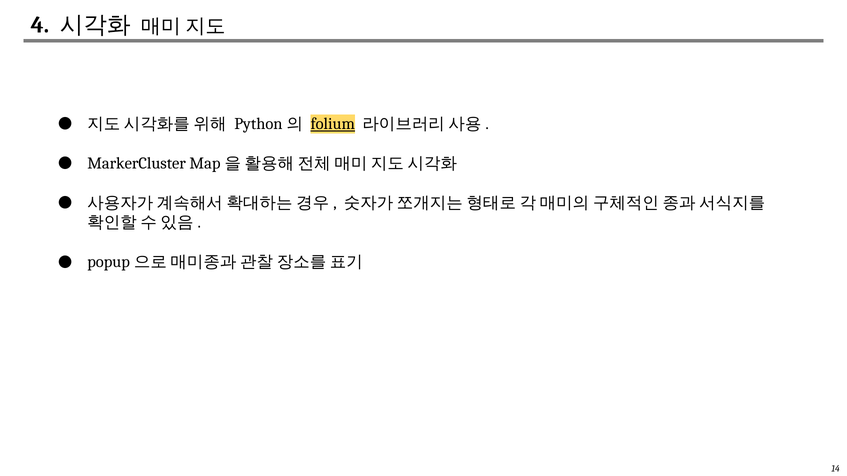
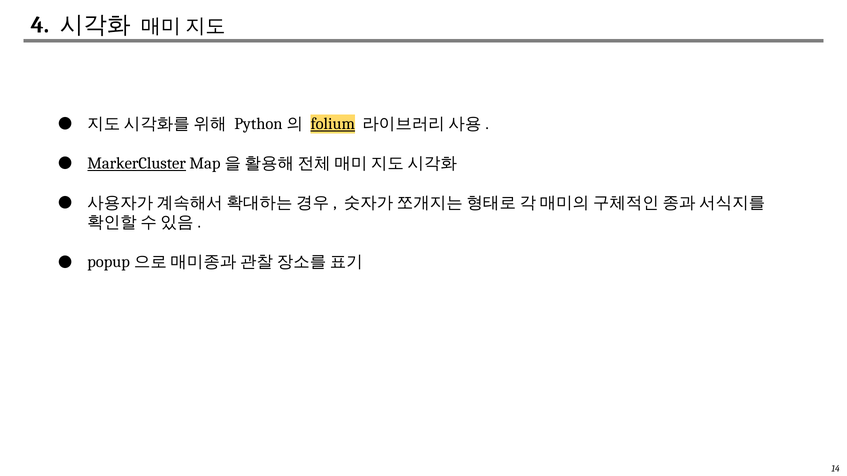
MarkerCluster underline: none -> present (137, 163)
